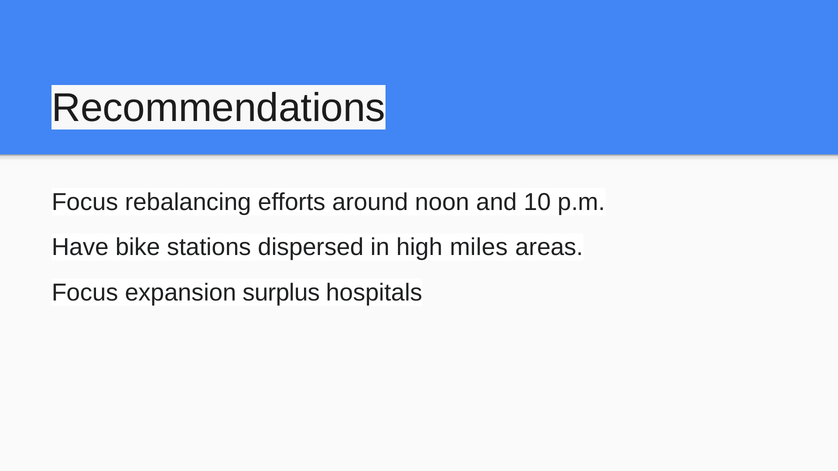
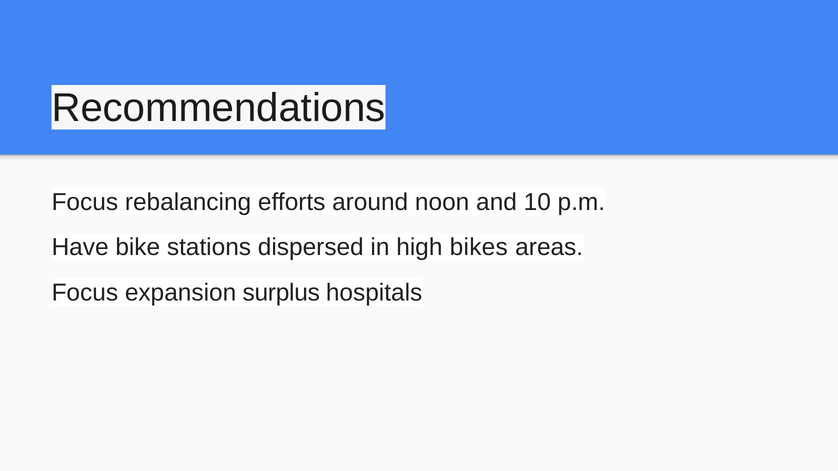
miles: miles -> bikes (479, 248)
